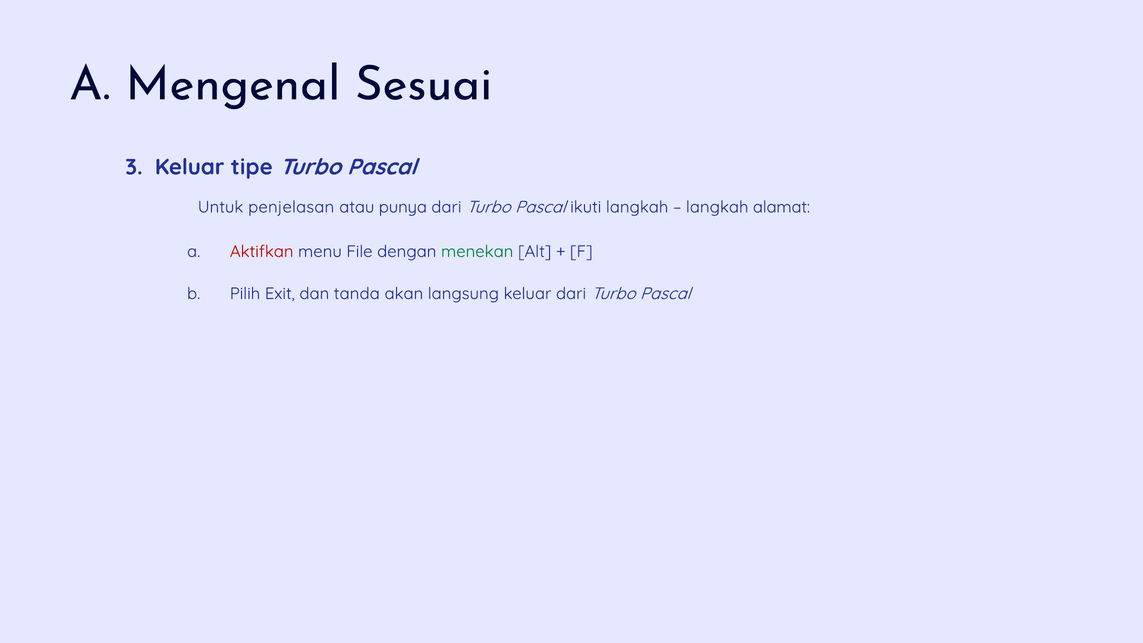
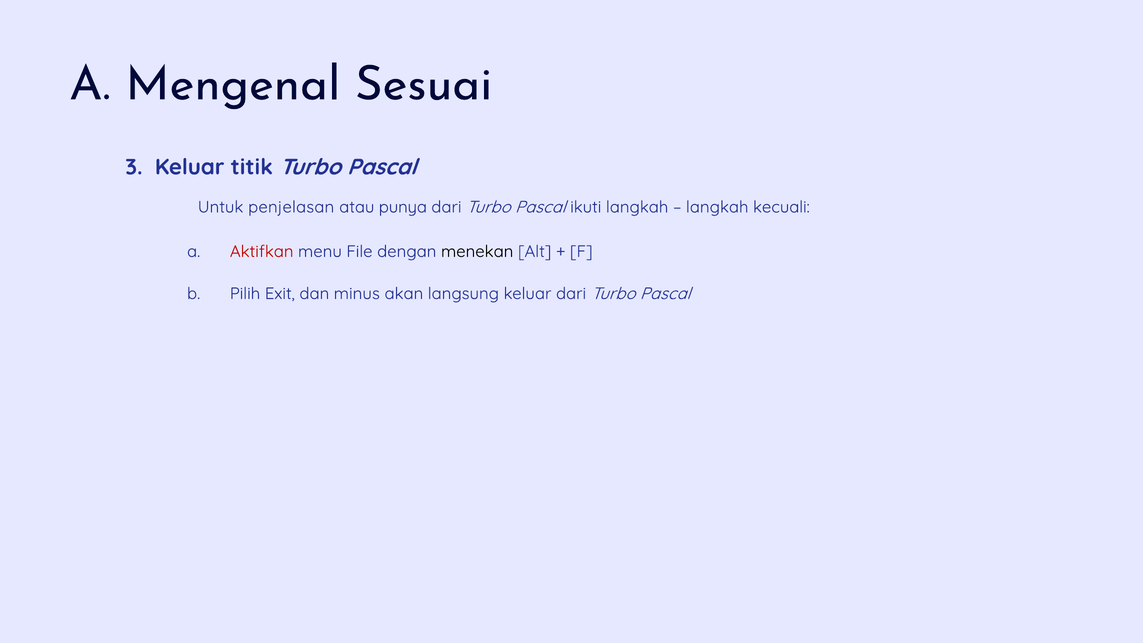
tipe: tipe -> titik (252, 167)
alamat: alamat -> kecuali (781, 207)
menekan colour: green -> black (477, 251)
tanda: tanda -> minus (357, 294)
